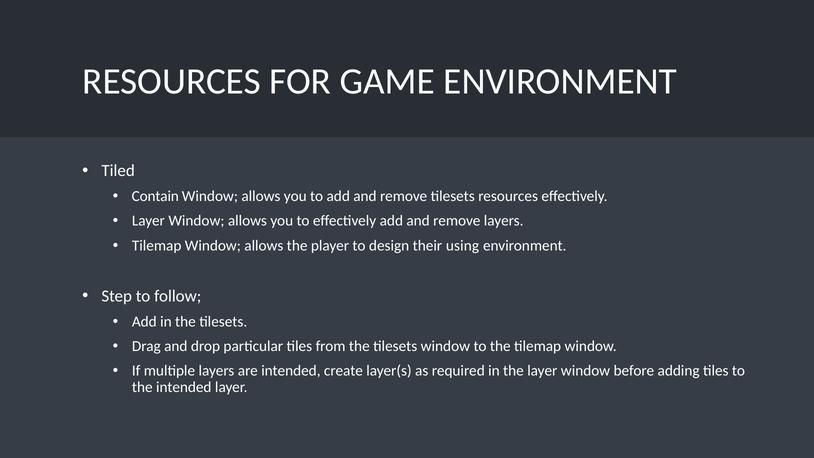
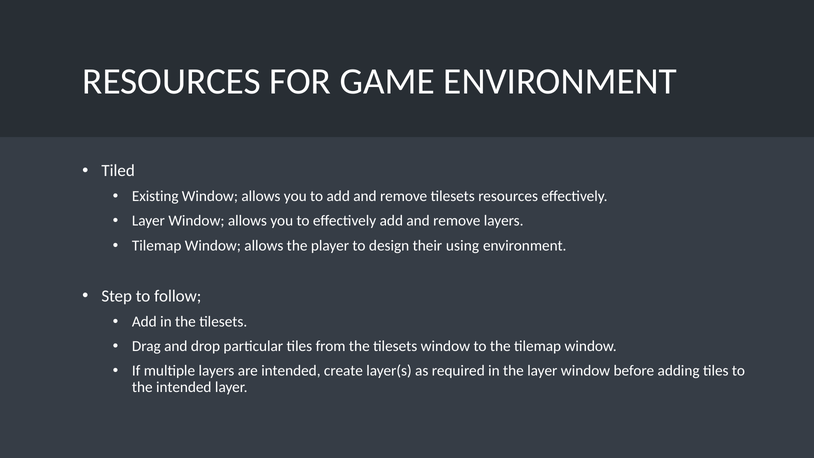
Contain: Contain -> Existing (155, 196)
